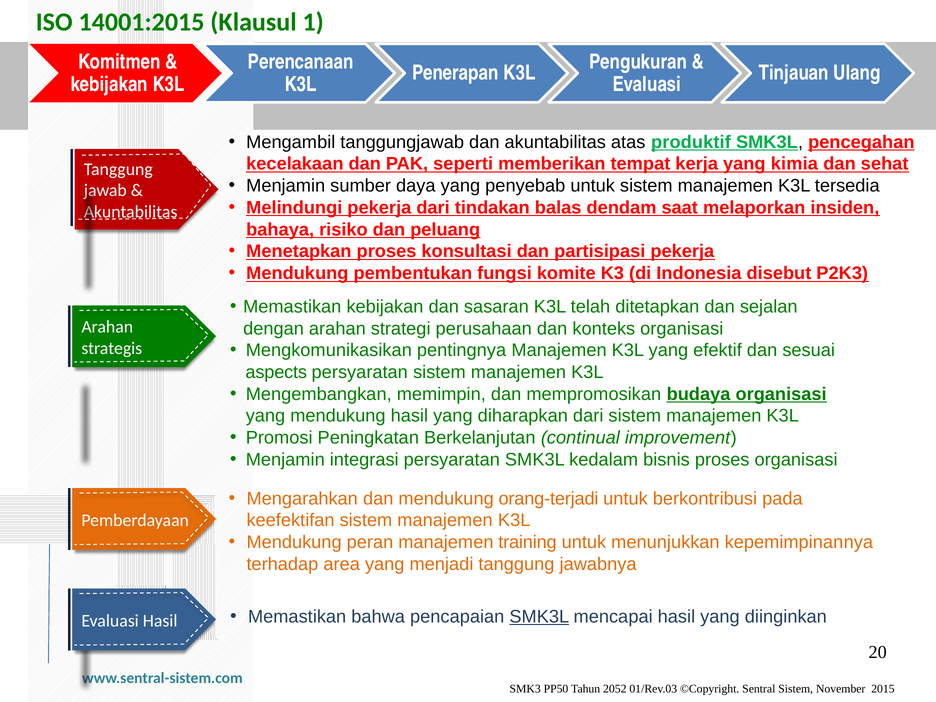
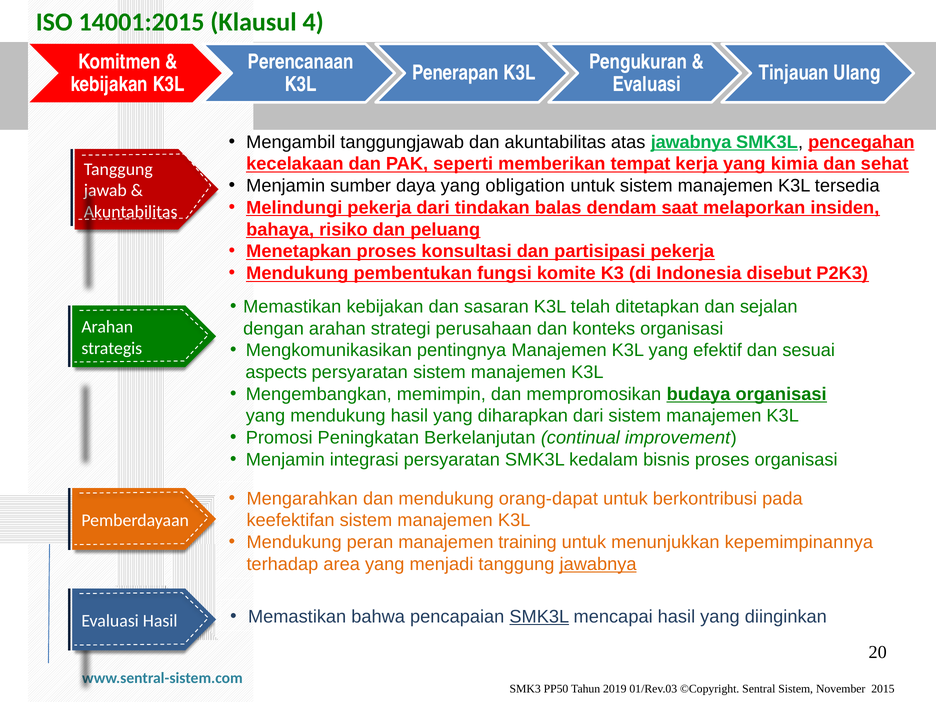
1: 1 -> 4 (313, 22)
atas produktif: produktif -> jawabnya (691, 142)
penyebab: penyebab -> obligation (525, 186)
orang-terjadi: orang-terjadi -> orang-dapat (548, 499)
jawabnya underline: none -> present (598, 564)
2052: 2052 -> 2019 (615, 689)
